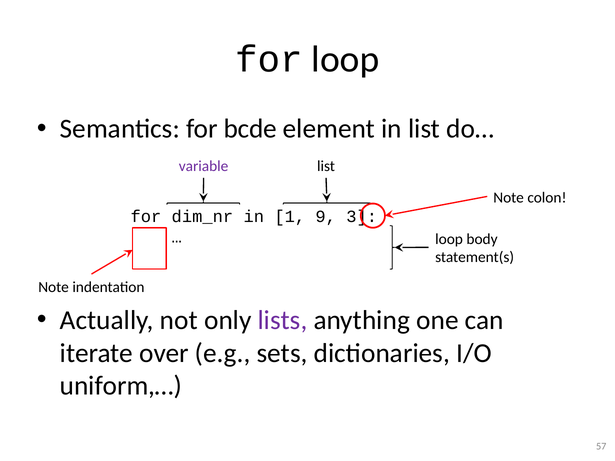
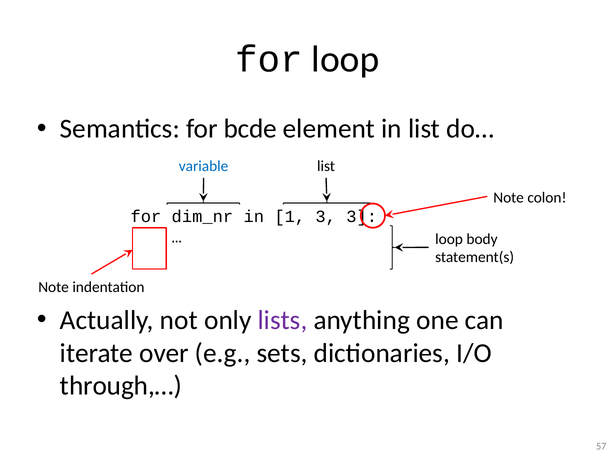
variable colour: purple -> blue (204, 166)
1 9: 9 -> 3 (326, 217)
uniform,…: uniform,… -> through,… (121, 386)
